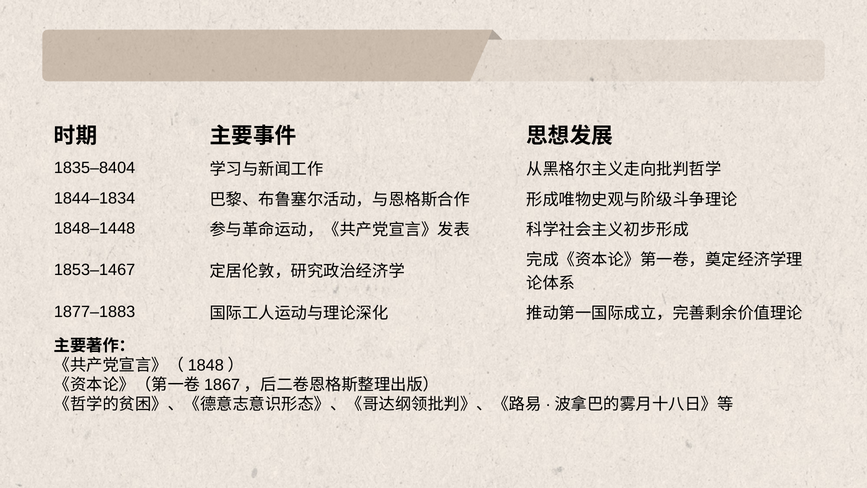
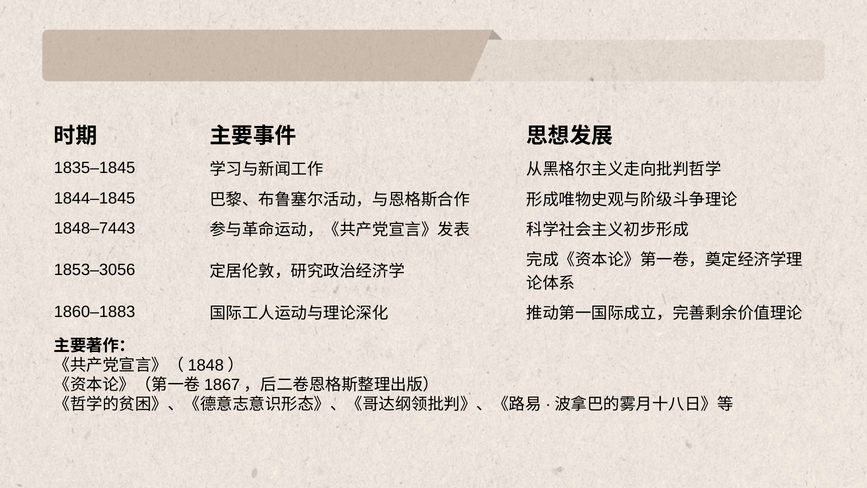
1835–8404: 1835–8404 -> 1835–1845 (95, 168)
1844–1834: 1844–1834 -> 1844–1845 (95, 198)
1848–1448: 1848–1448 -> 1848–7443 (95, 228)
1853–1467: 1853–1467 -> 1853–3056 (95, 270)
1877–1883: 1877–1883 -> 1860–1883 (95, 312)
